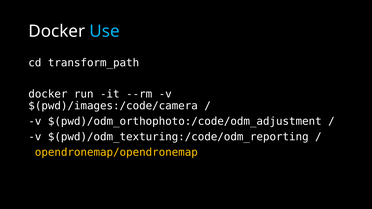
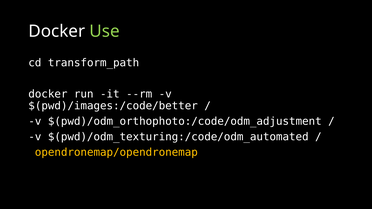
Use colour: light blue -> light green (105, 31)
$(pwd)/images:/code/camera: $(pwd)/images:/code/camera -> $(pwd)/images:/code/better (113, 106)
$(pwd)/odm_texturing:/code/odm_reporting: $(pwd)/odm_texturing:/code/odm_reporting -> $(pwd)/odm_texturing:/code/odm_automated (178, 137)
